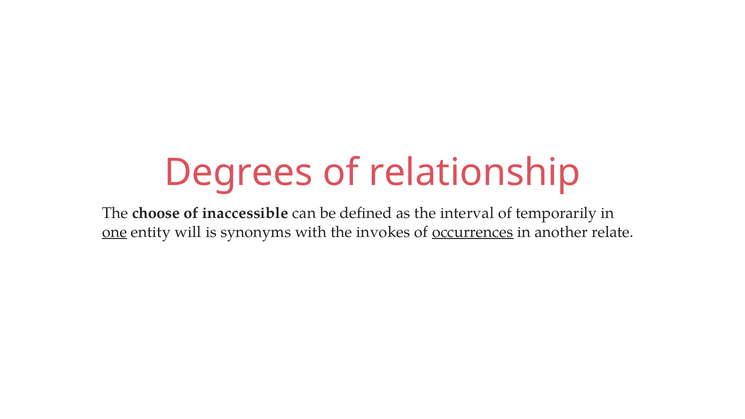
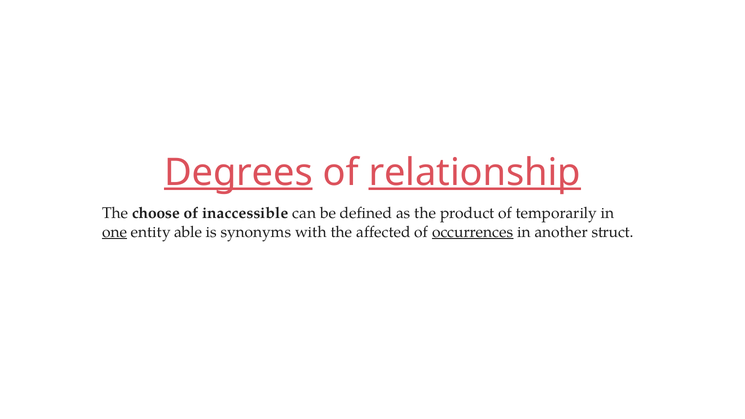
Degrees underline: none -> present (239, 173)
relationship underline: none -> present (475, 173)
interval: interval -> product (467, 213)
will: will -> able (188, 232)
invokes: invokes -> affected (383, 232)
relate: relate -> struct (613, 232)
